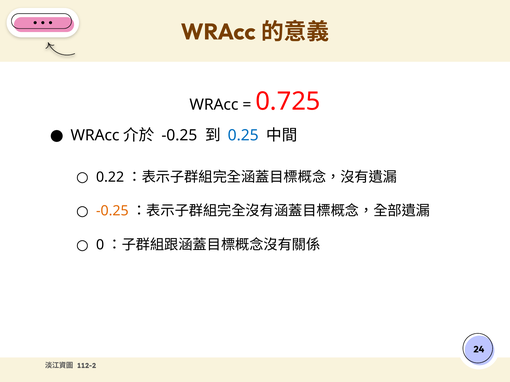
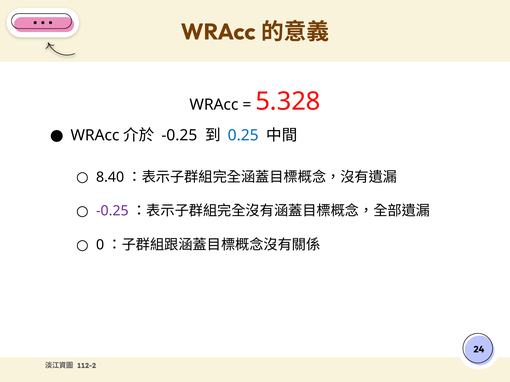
0.725: 0.725 -> 5.328 (288, 102)
0.22: 0.22 -> 8.40 (110, 177)
-0.25 colour: orange -> purple (112, 211)
